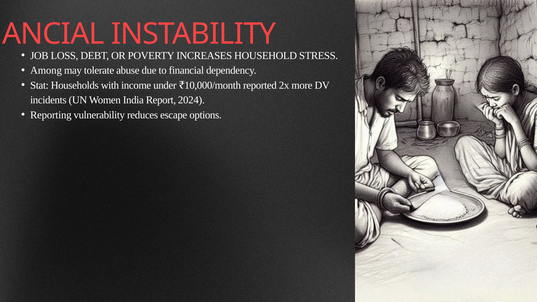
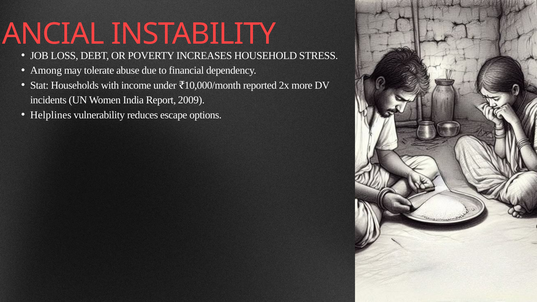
2024: 2024 -> 2009 (191, 100)
Reporting: Reporting -> Helplines (51, 115)
